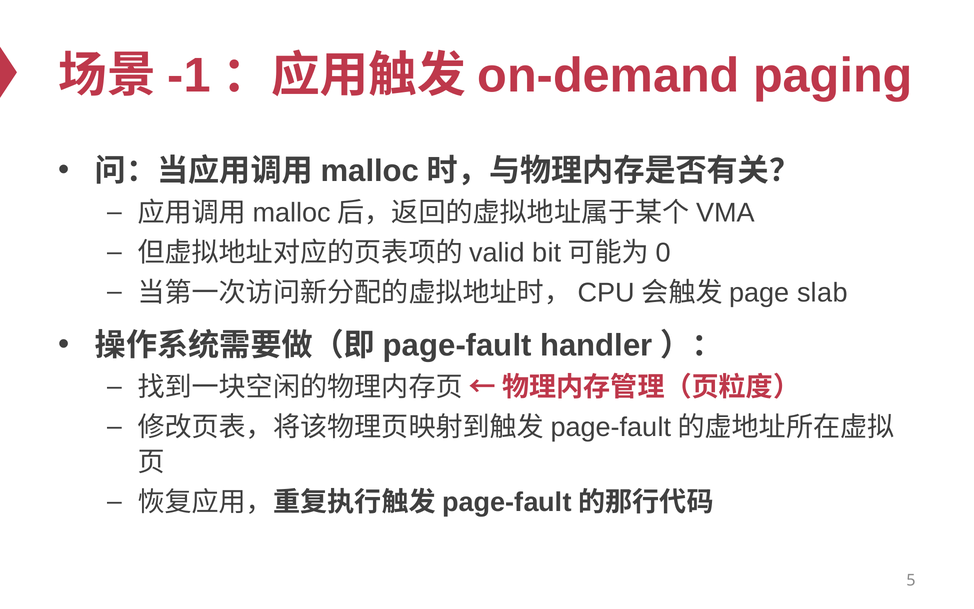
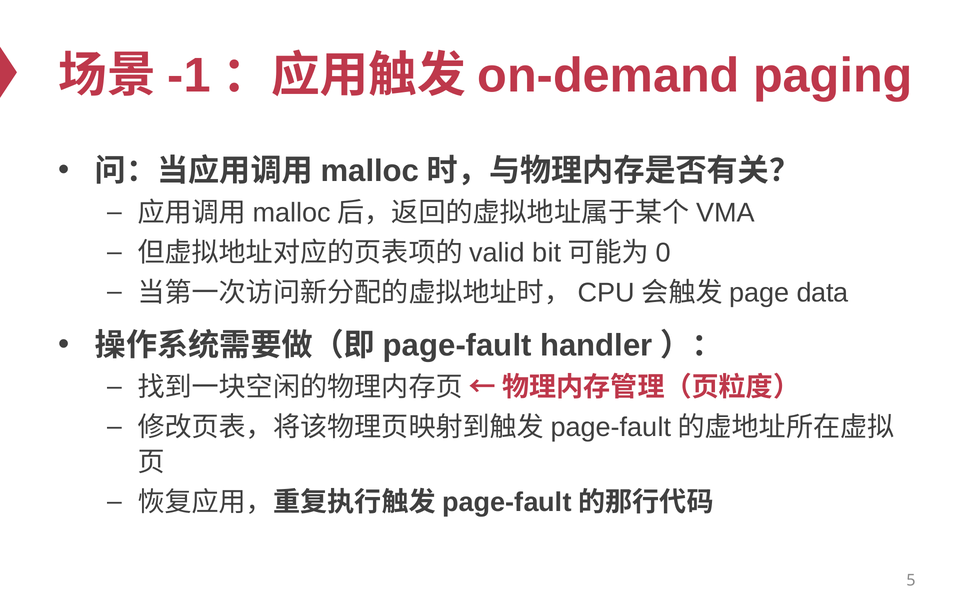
slab: slab -> data (823, 292)
